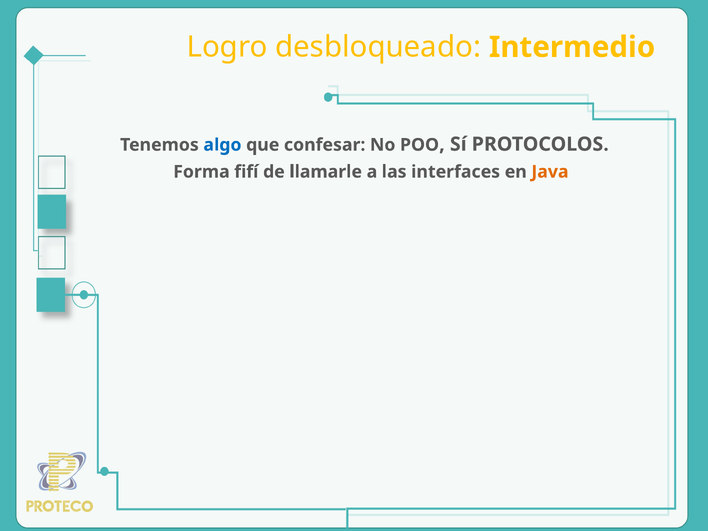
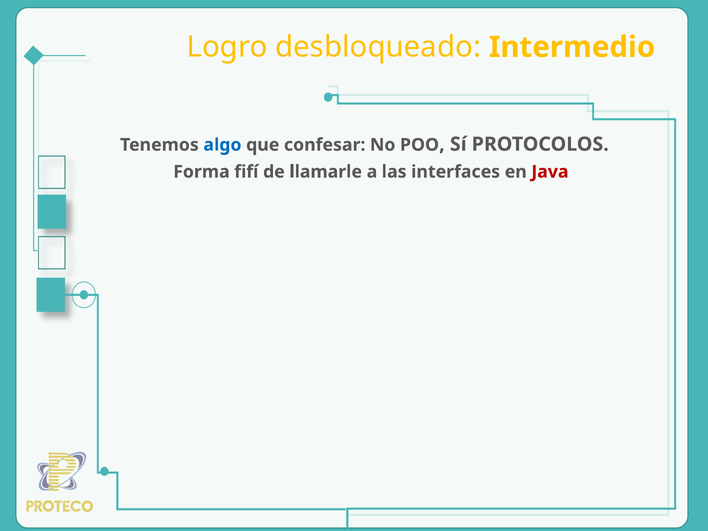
Java colour: orange -> red (550, 172)
